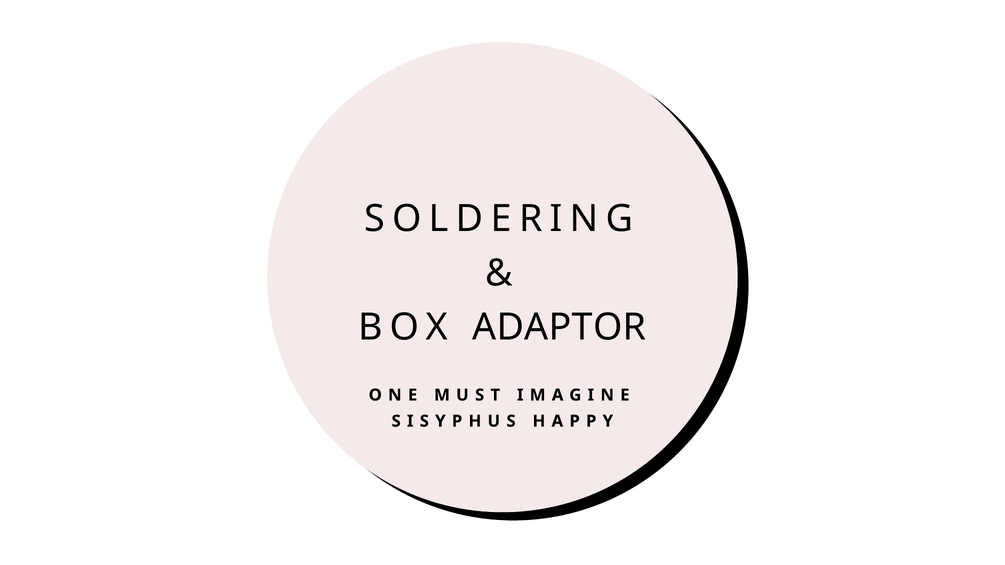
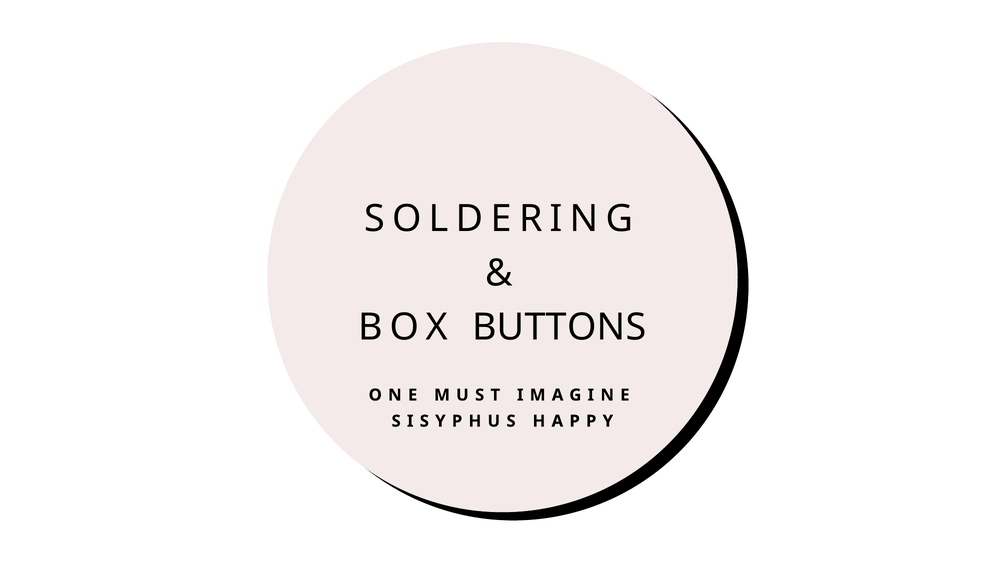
ADAPTOR: ADAPTOR -> BUTTONS (559, 328)
